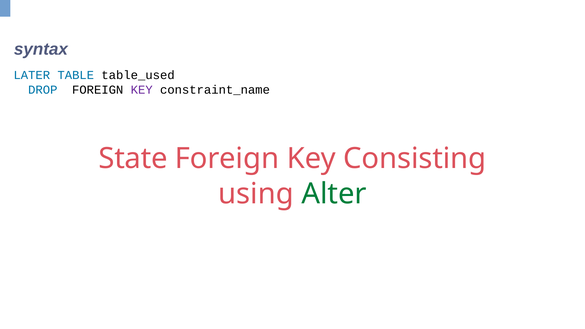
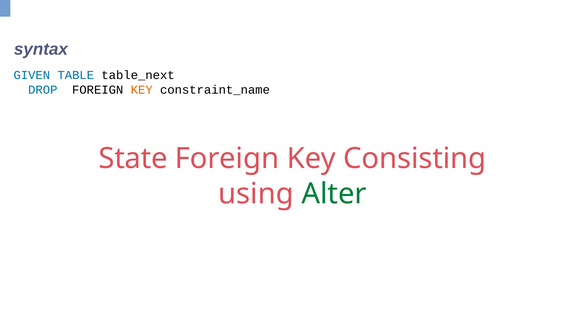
LATER: LATER -> GIVEN (32, 75)
table_used: table_used -> table_next (138, 75)
KEY colour: purple -> orange (142, 90)
